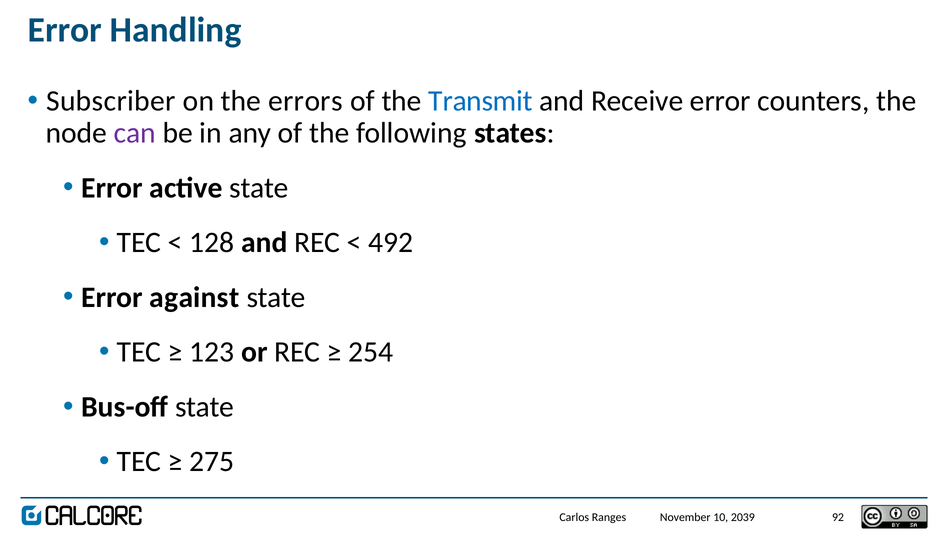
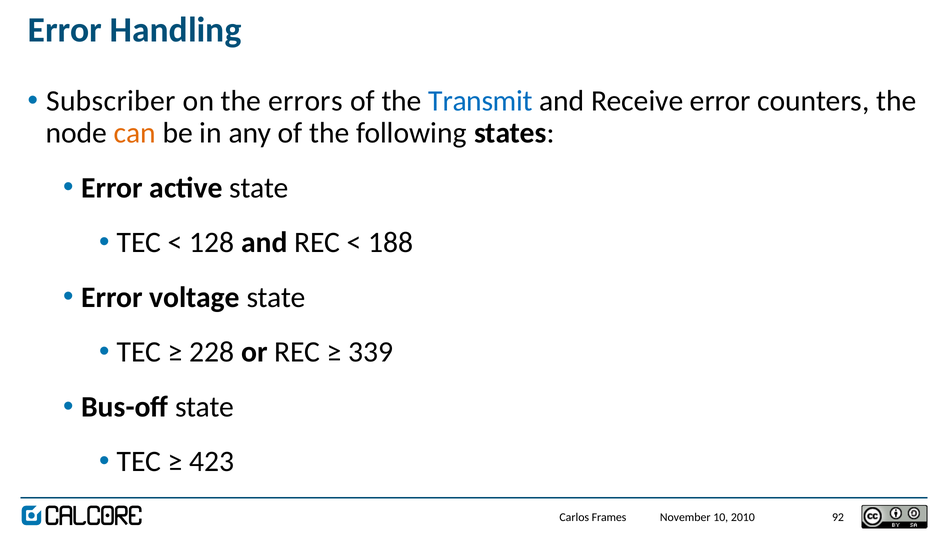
can colour: purple -> orange (135, 133)
492: 492 -> 188 (391, 242)
against: against -> voltage (195, 297)
123: 123 -> 228 (212, 352)
254: 254 -> 339 (371, 352)
275: 275 -> 423 (212, 461)
Ranges: Ranges -> Frames (609, 517)
2039: 2039 -> 2010 (743, 517)
